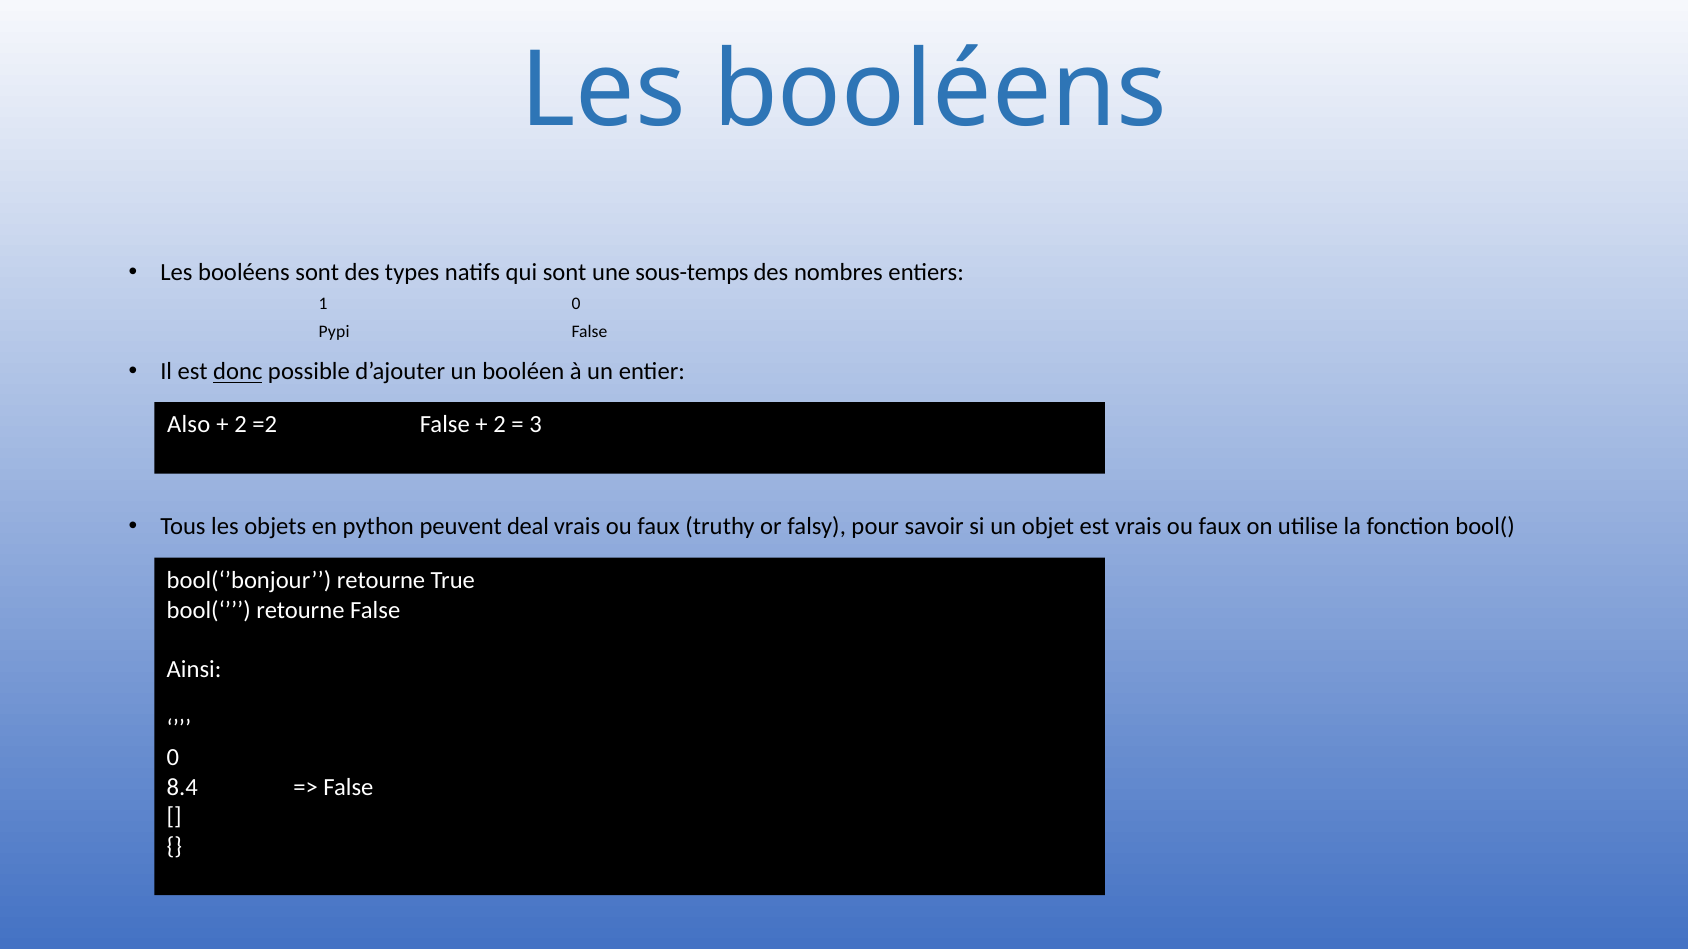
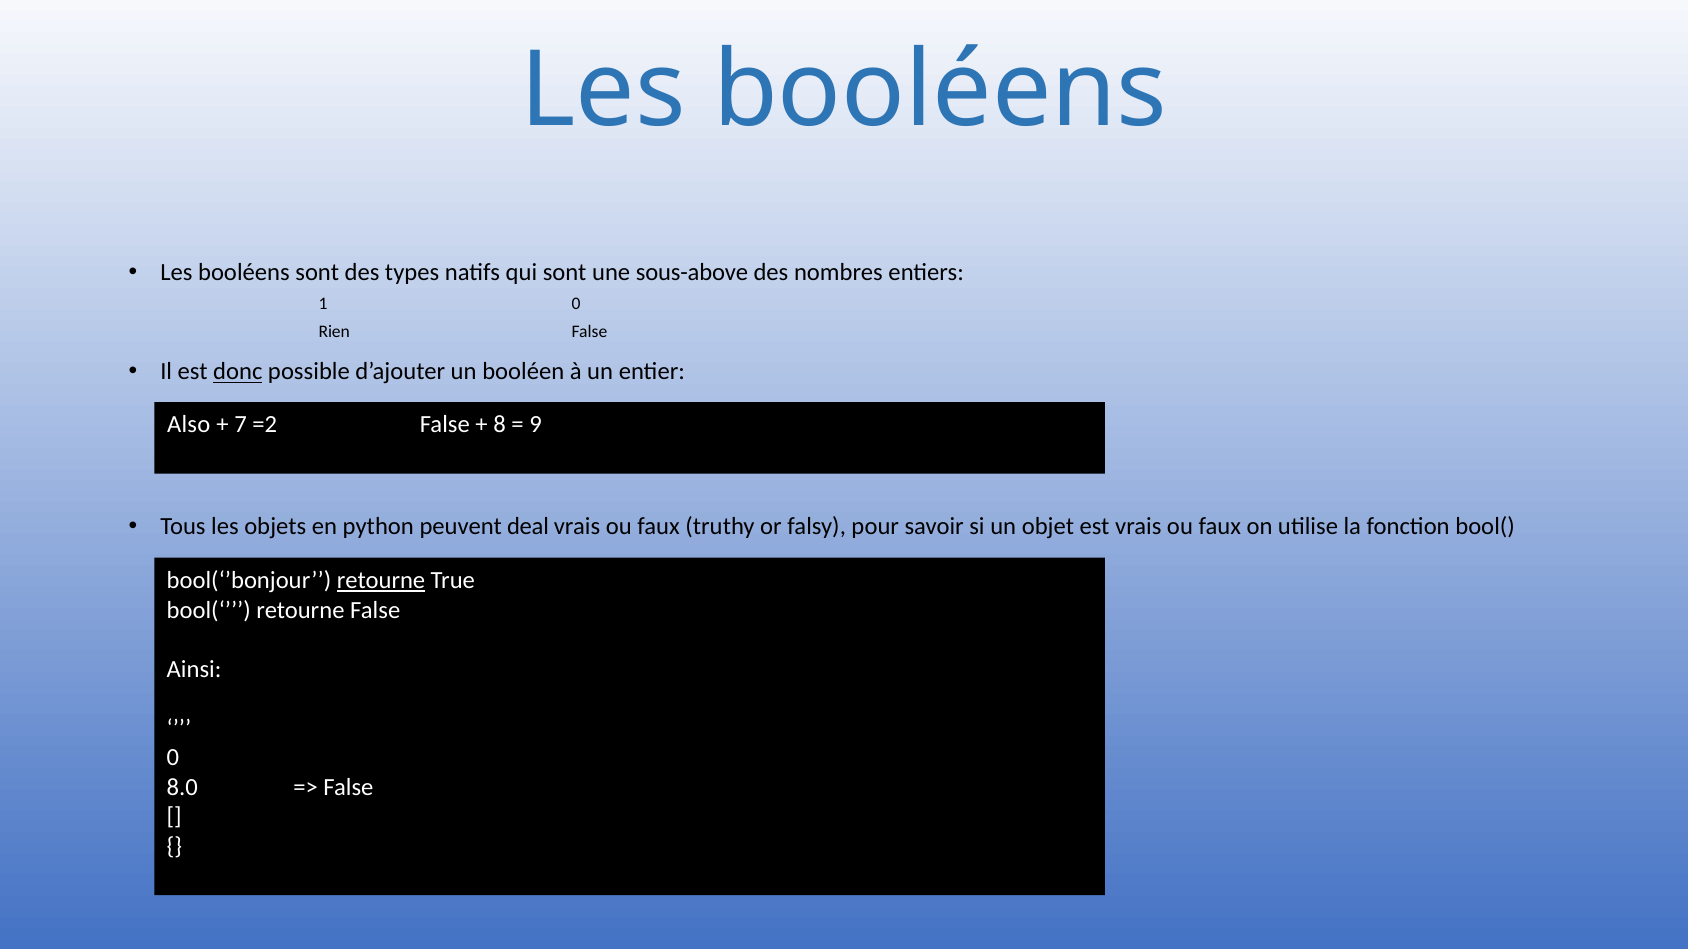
sous-temps: sous-temps -> sous-above (692, 272)
Pypi: Pypi -> Rien (334, 331)
2: 2 -> 7 (241, 425)
2: 2 -> 8 (499, 425)
3: 3 -> 9 (536, 425)
retourne underline: none -> present (381, 581)
8.4: 8.4 -> 8.0 (182, 788)
